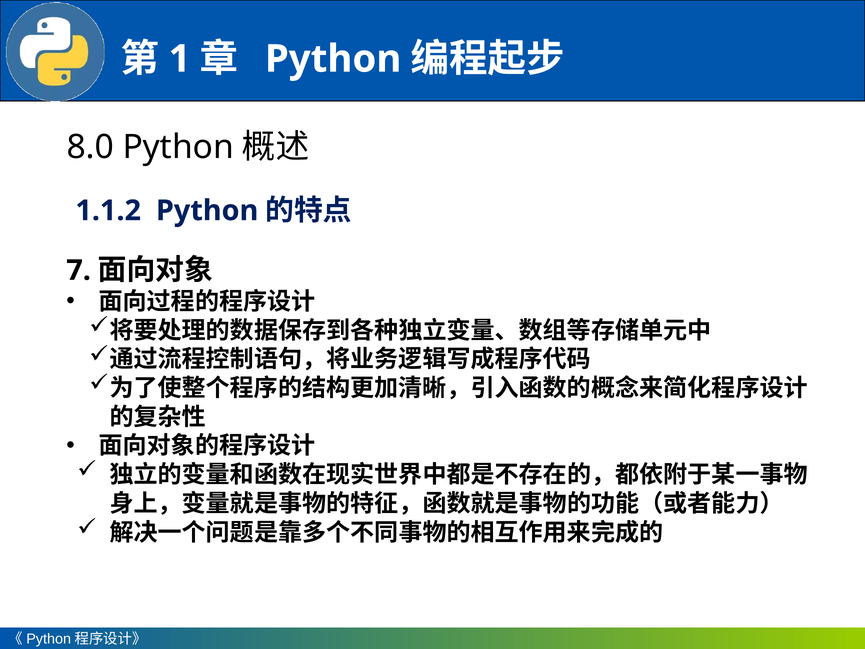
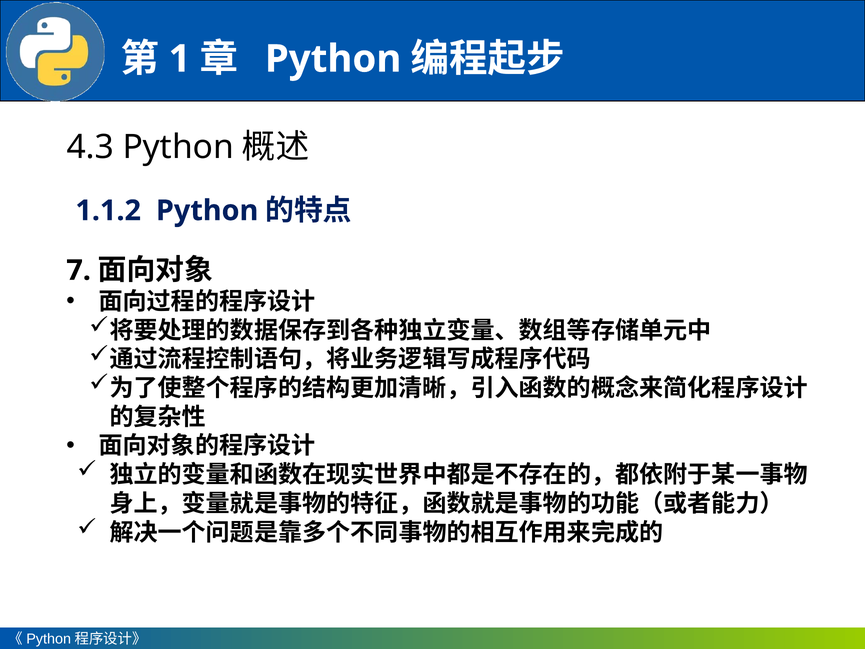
8.0: 8.0 -> 4.3 (90, 147)
